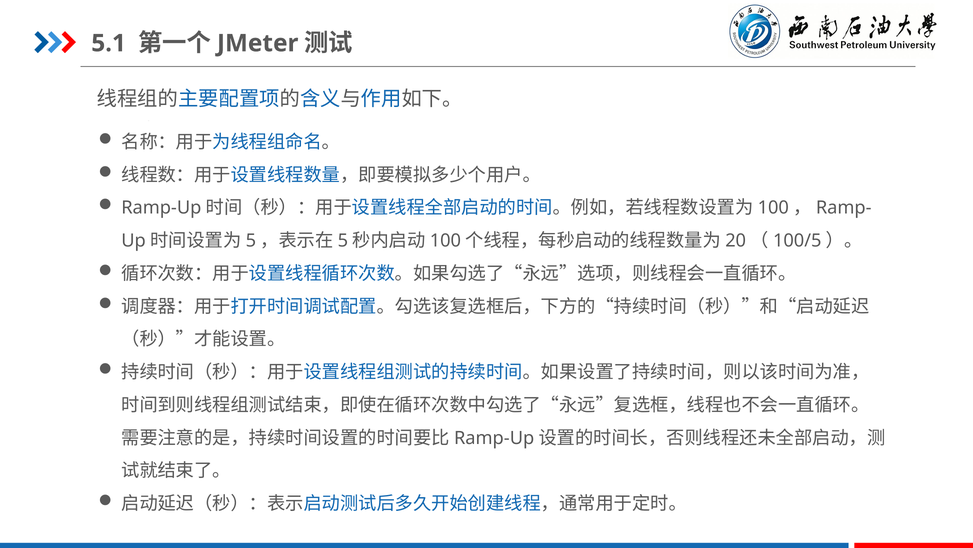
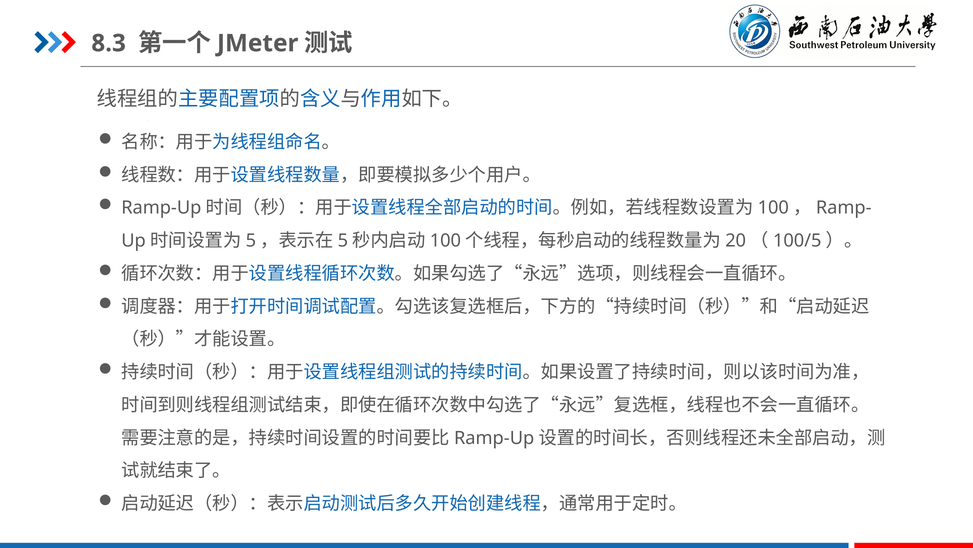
5.1: 5.1 -> 8.3 (109, 43)
